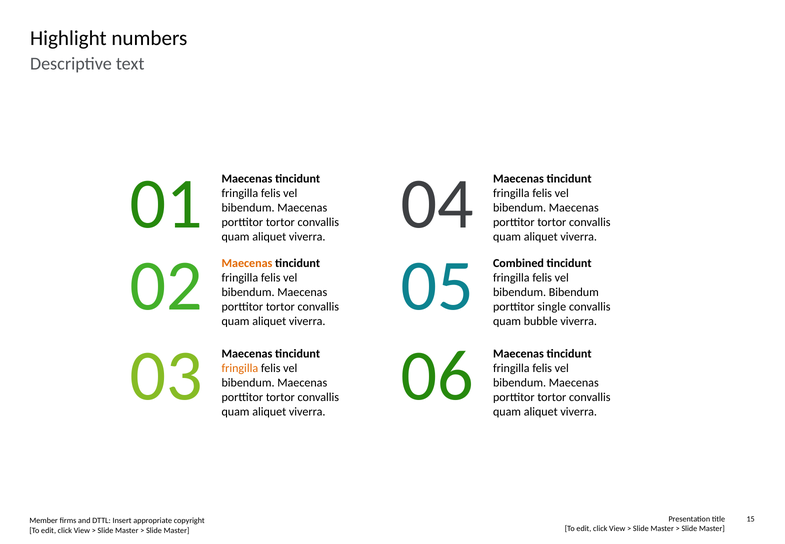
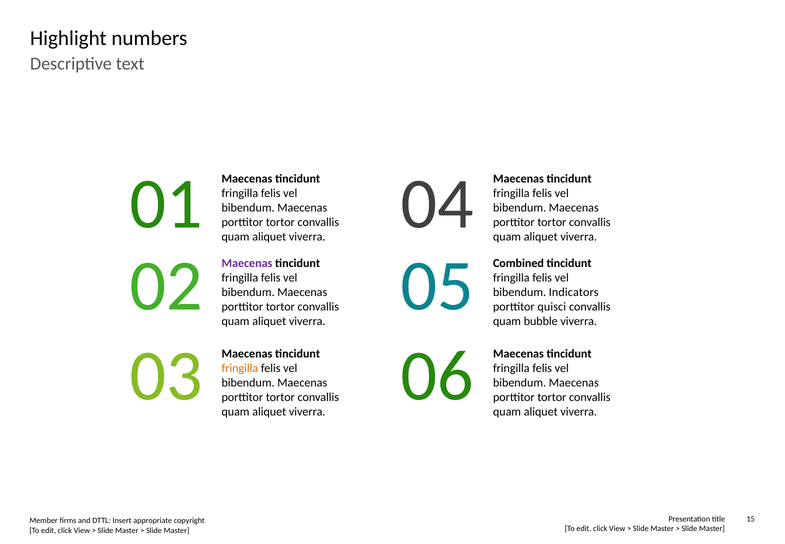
Maecenas colour: orange -> purple (247, 263)
bibendum Bibendum: Bibendum -> Indicators (574, 292)
single: single -> quisci (552, 306)
